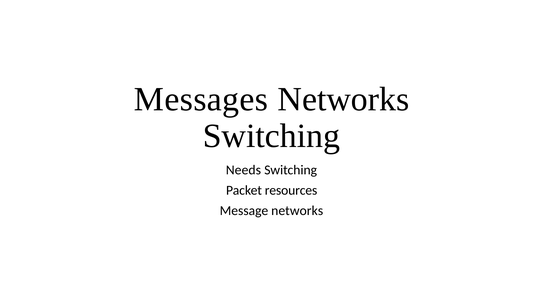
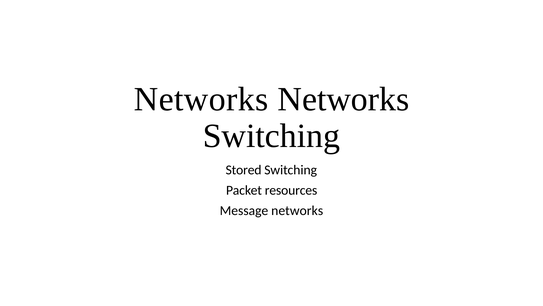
Messages: Messages -> Networks (201, 99)
Needs: Needs -> Stored (244, 170)
